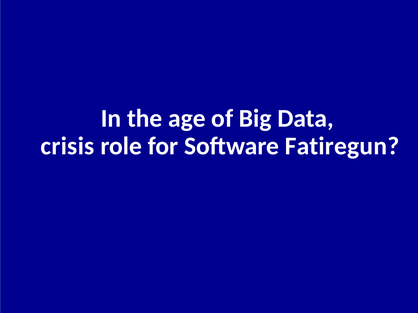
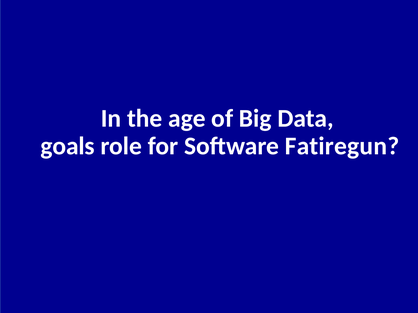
crisis: crisis -> goals (68, 146)
